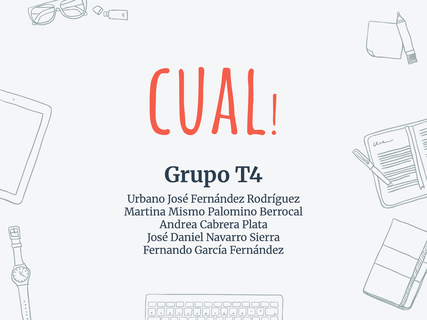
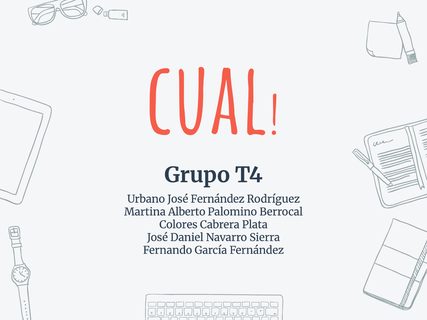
Mismo: Mismo -> Alberto (187, 212)
Andrea: Andrea -> Colores (178, 225)
